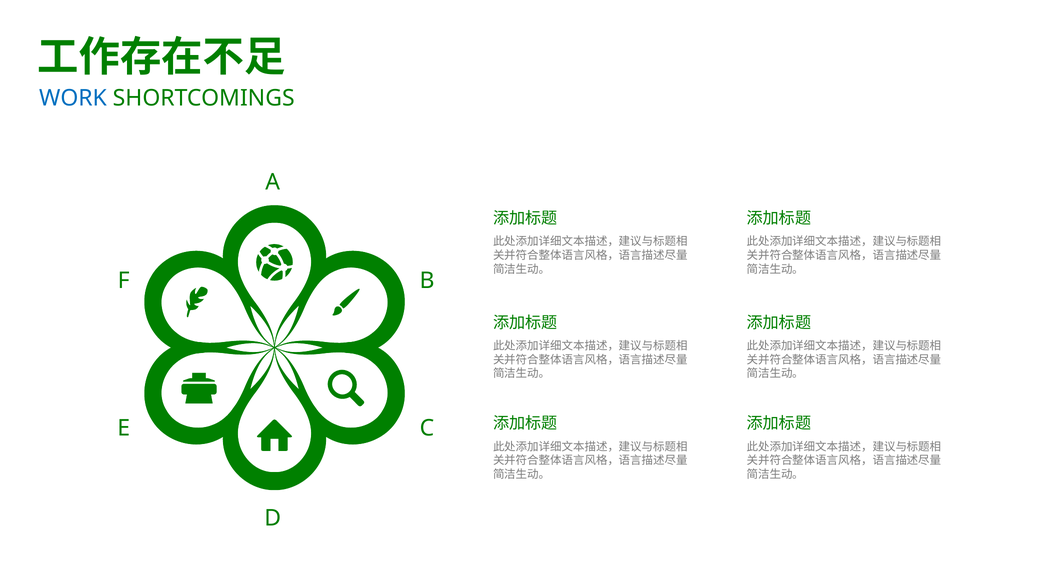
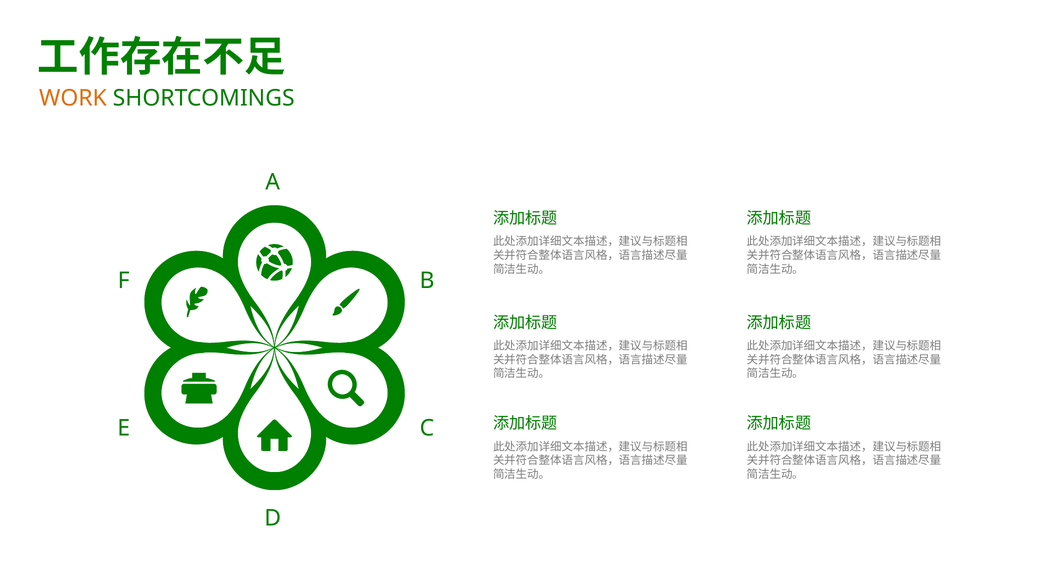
WORK colour: blue -> orange (73, 98)
